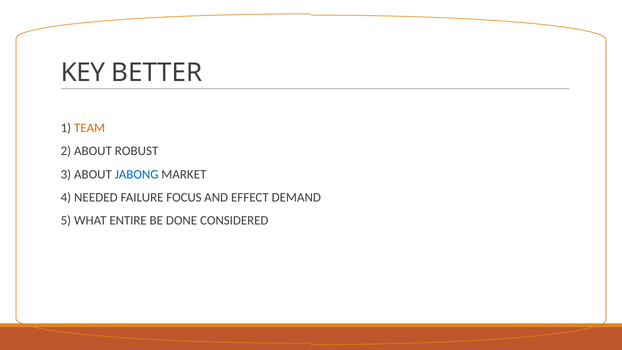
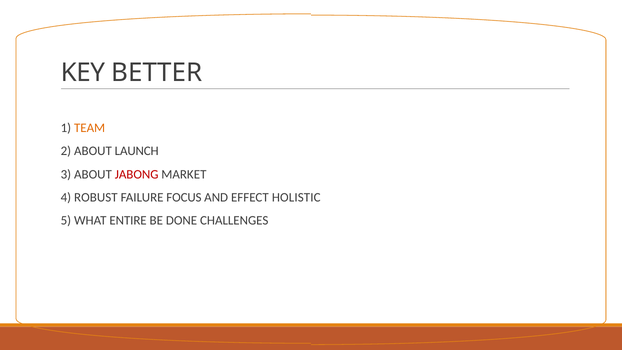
ROBUST: ROBUST -> LAUNCH (137, 151)
JABONG colour: blue -> red (137, 174)
NEEDED: NEEDED -> ROBUST (96, 197)
DEMAND: DEMAND -> HOLISTIC (296, 197)
CONSIDERED: CONSIDERED -> CHALLENGES (234, 220)
